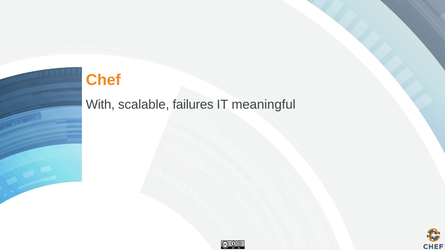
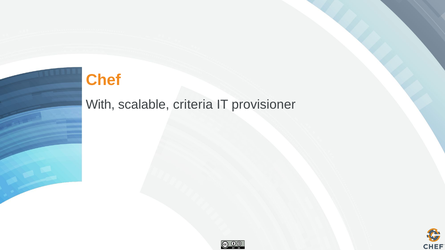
failures: failures -> criteria (193, 105)
meaningful: meaningful -> provisioner (264, 105)
